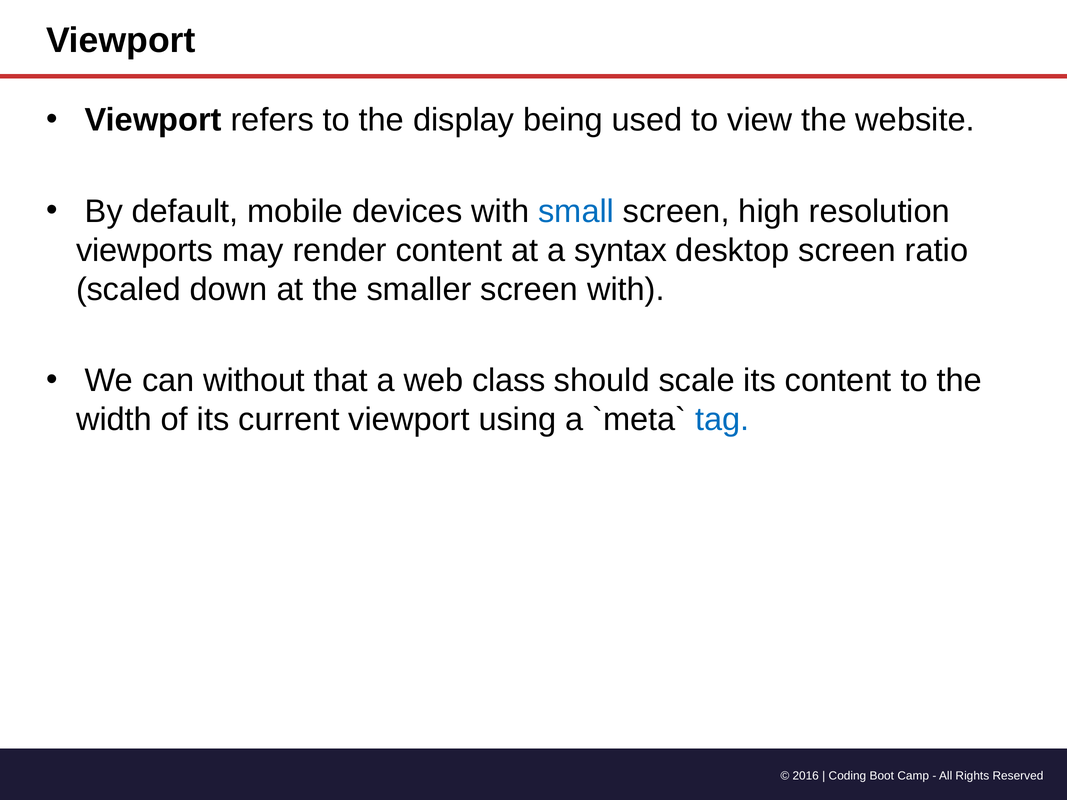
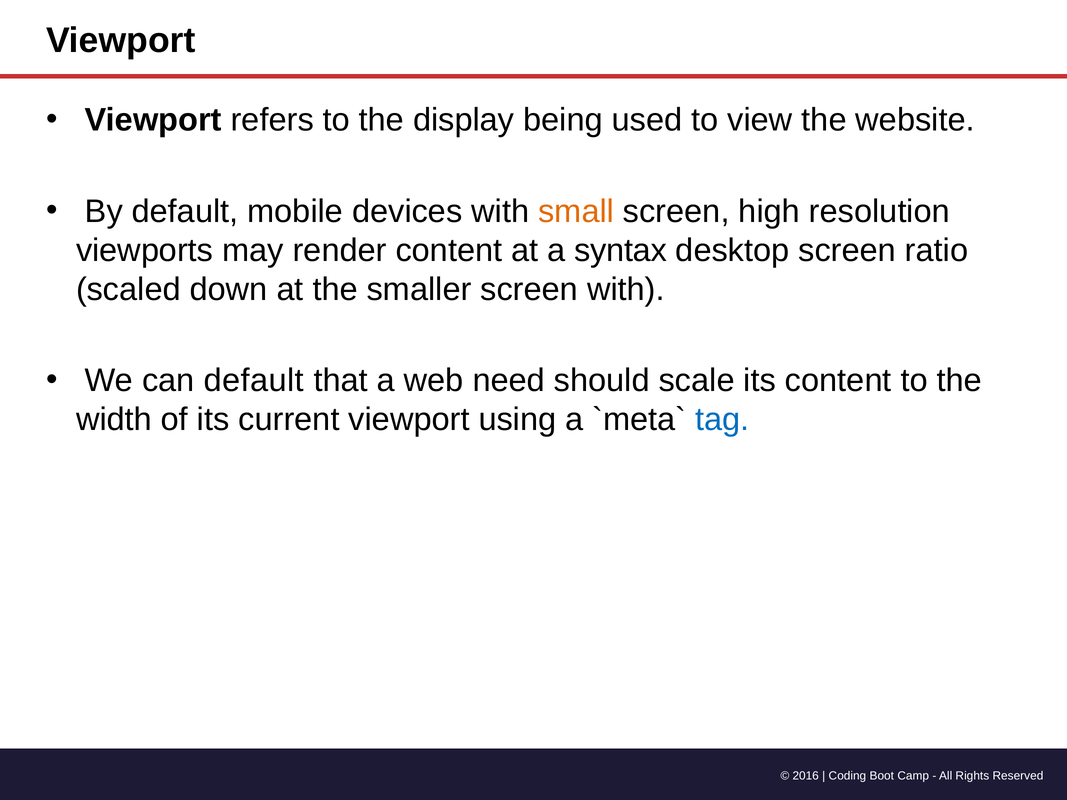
small colour: blue -> orange (576, 211)
can without: without -> default (254, 381)
class: class -> need (509, 381)
